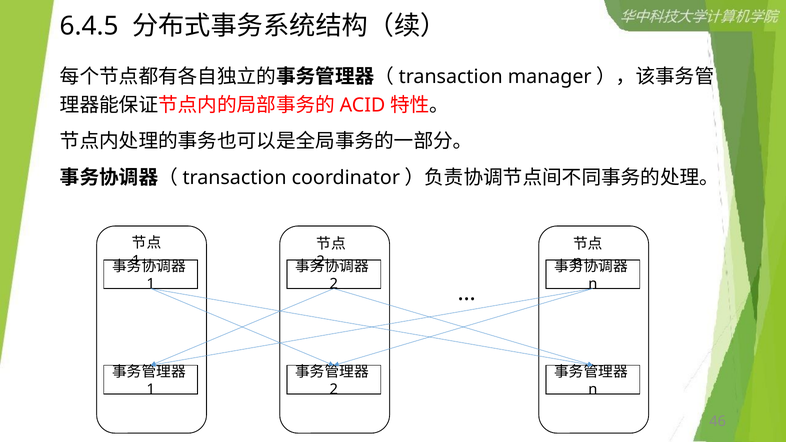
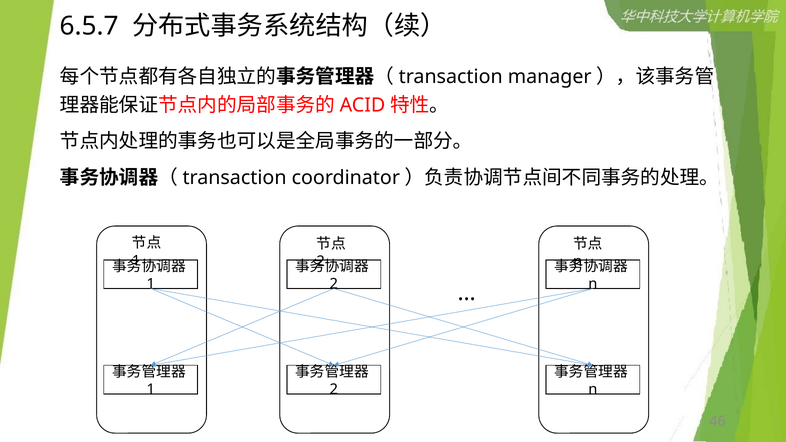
6.4.5: 6.4.5 -> 6.5.7 (89, 26)
